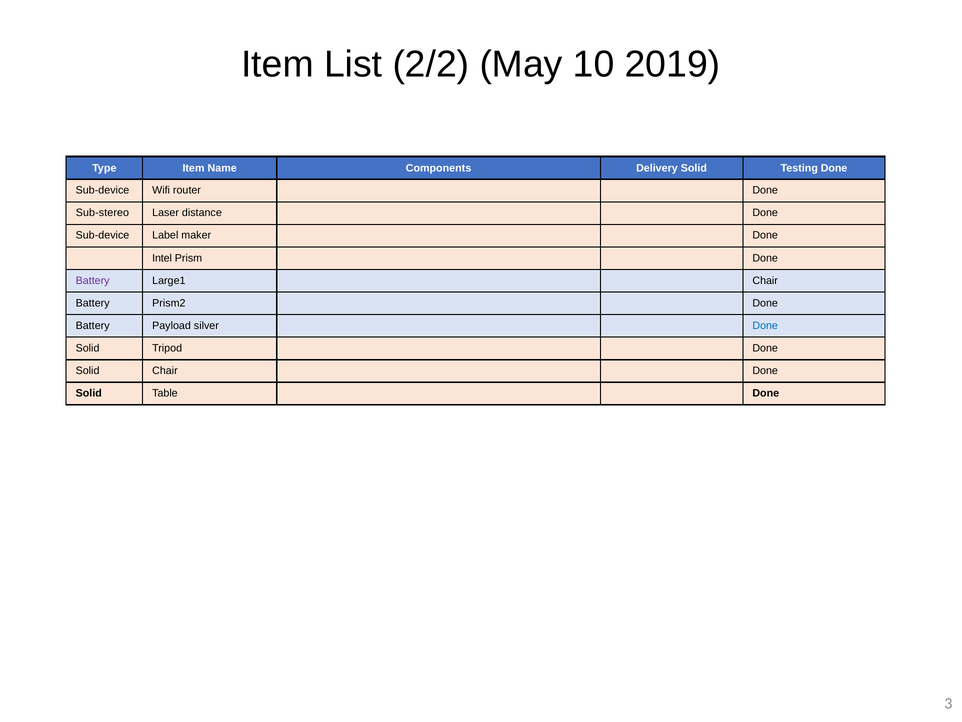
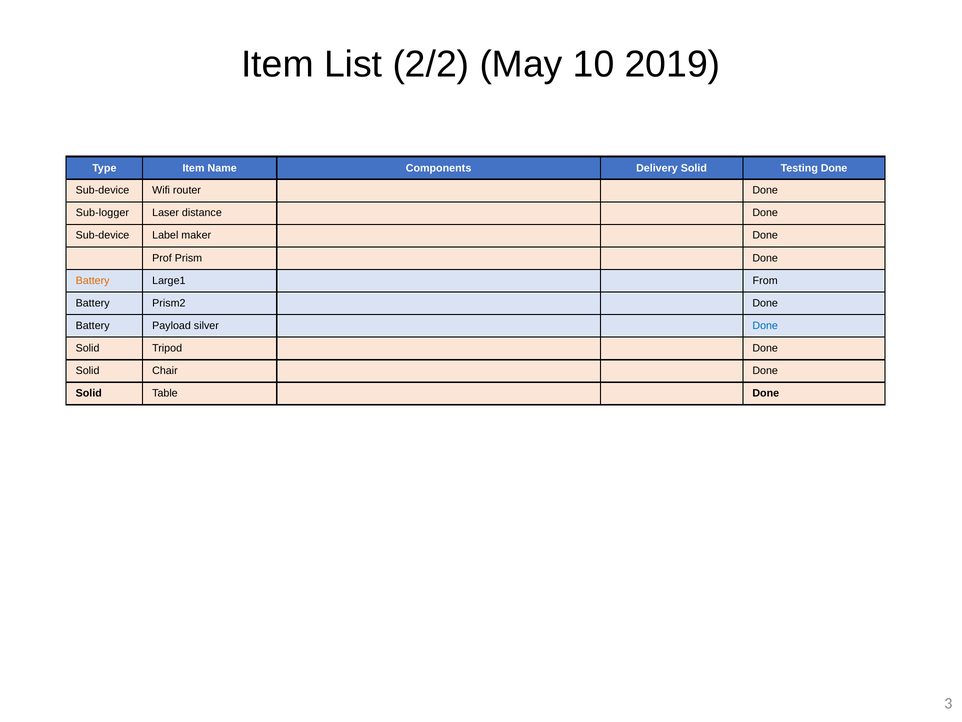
Sub-stereo: Sub-stereo -> Sub-logger (102, 213)
Intel: Intel -> Prof (162, 258)
Battery colour: purple -> orange (93, 280)
Large1 Chair: Chair -> From (765, 280)
